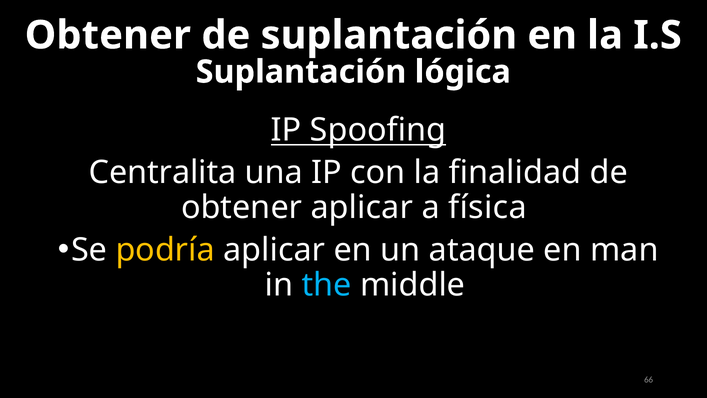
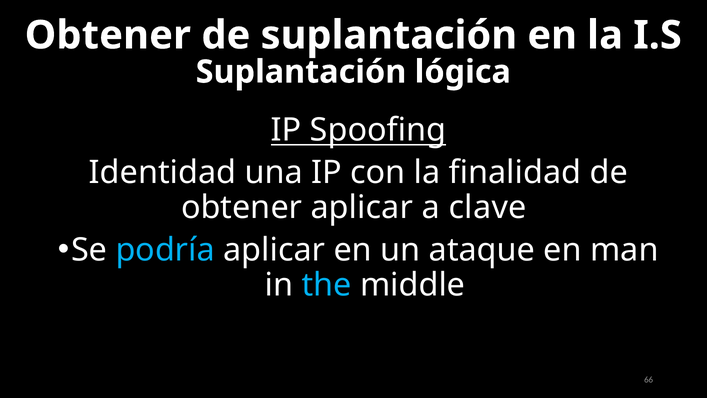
Centralita: Centralita -> Identidad (162, 172)
física: física -> clave (488, 207)
podría colour: yellow -> light blue (165, 250)
